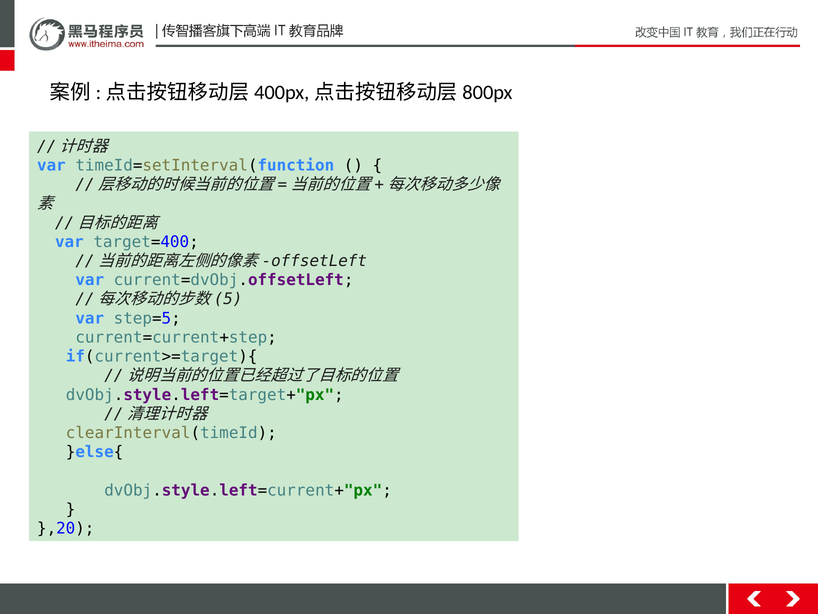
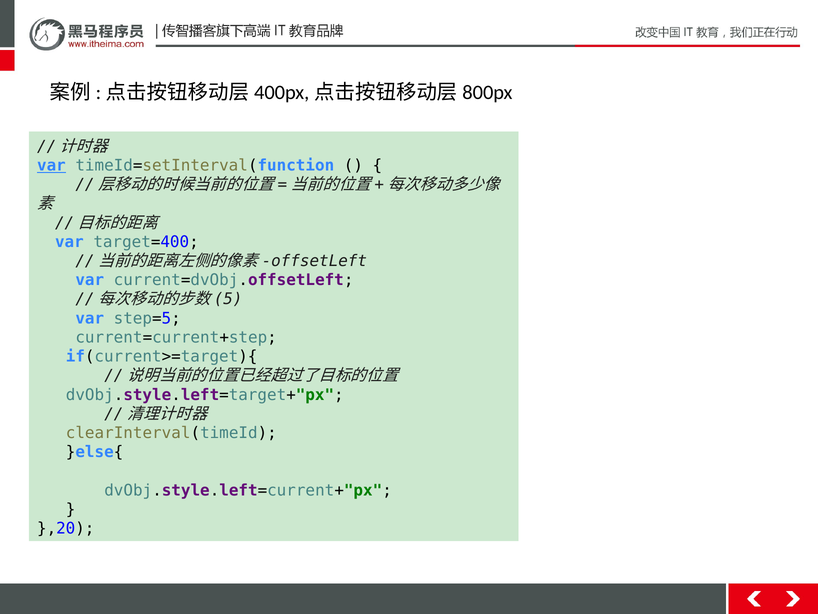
var underline: none -> present (51, 165)
